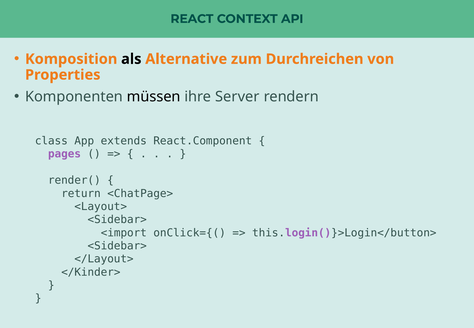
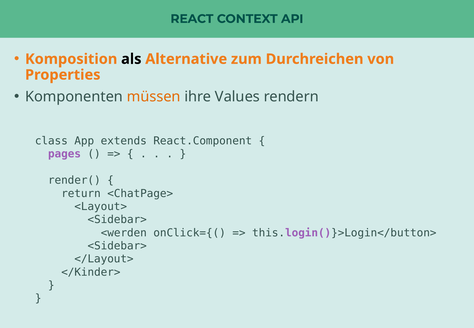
müssen colour: black -> orange (154, 97)
Server: Server -> Values (237, 97)
<import: <import -> <werden (124, 233)
